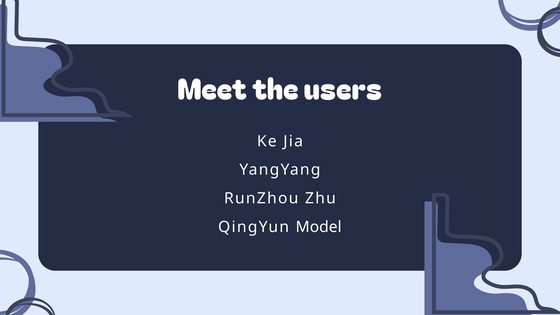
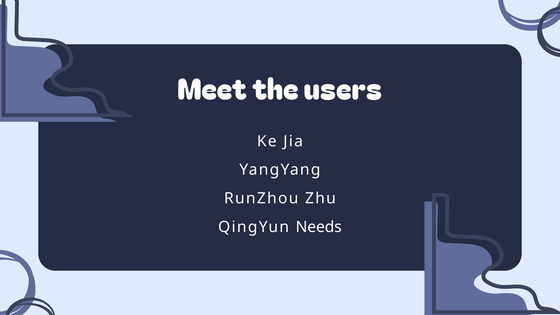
Model: Model -> Needs (319, 227)
